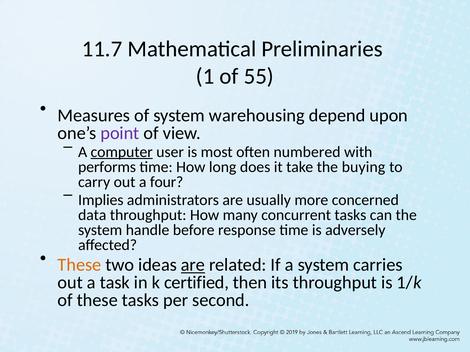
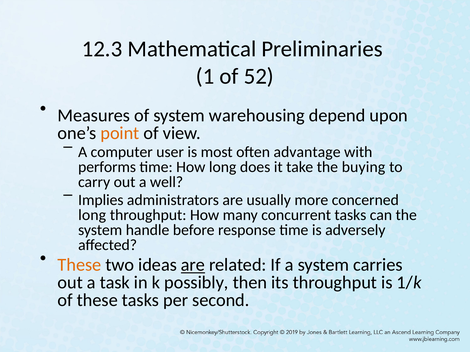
11.7: 11.7 -> 12.3 (102, 49)
55: 55 -> 52 (259, 76)
point colour: purple -> orange (120, 133)
computer underline: present -> none (122, 152)
numbered: numbered -> advantage (307, 152)
four: four -> well (167, 182)
data: data -> long (92, 215)
certified: certified -> possibly (196, 283)
